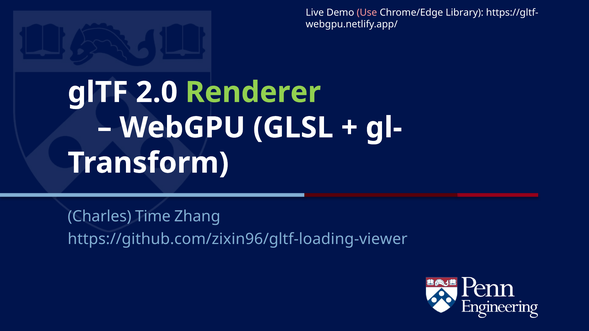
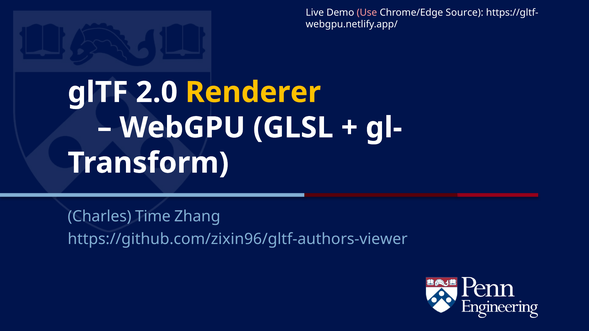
Library: Library -> Source (465, 12)
Renderer colour: light green -> yellow (253, 92)
https://github.com/zixin96/gltf-loading-viewer: https://github.com/zixin96/gltf-loading-viewer -> https://github.com/zixin96/gltf-authors-viewer (238, 239)
